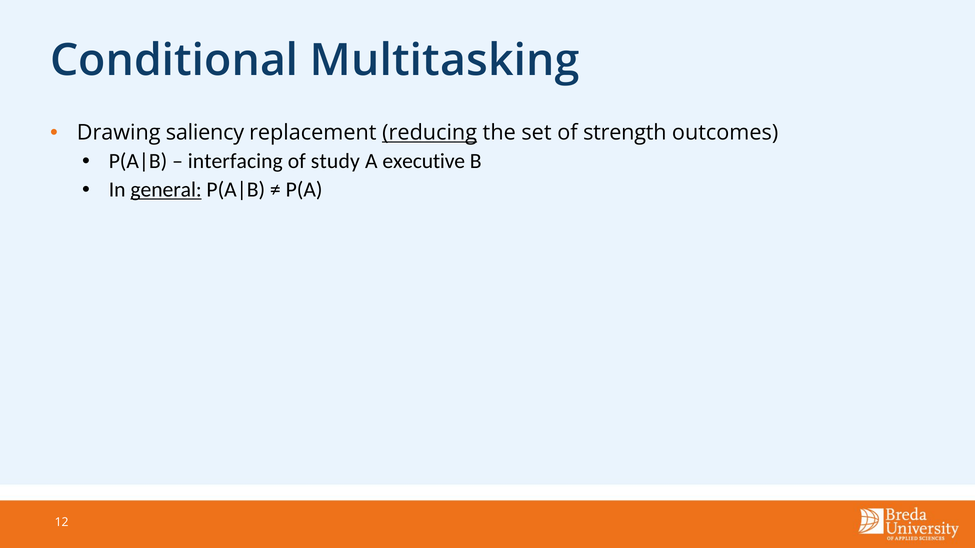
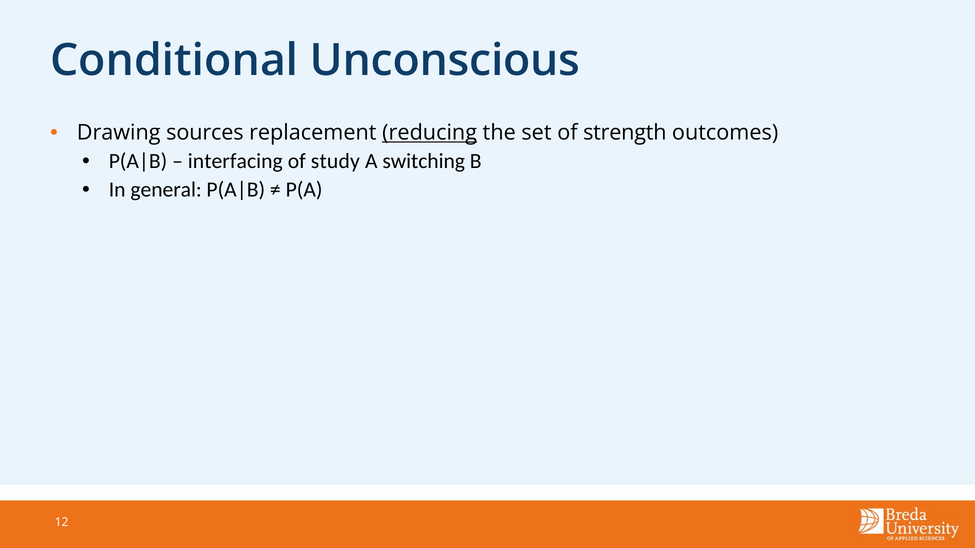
Multitasking: Multitasking -> Unconscious (445, 60)
saliency: saliency -> sources (205, 133)
executive: executive -> switching (424, 161)
general underline: present -> none (166, 190)
